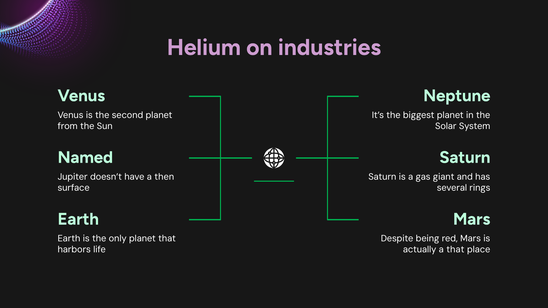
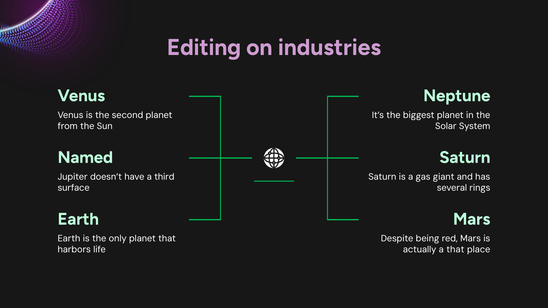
Helium: Helium -> Editing (204, 47)
then: then -> third (164, 177)
